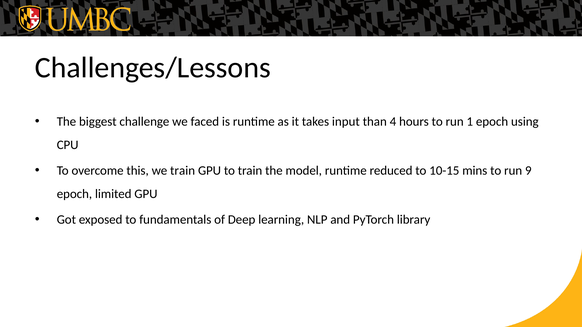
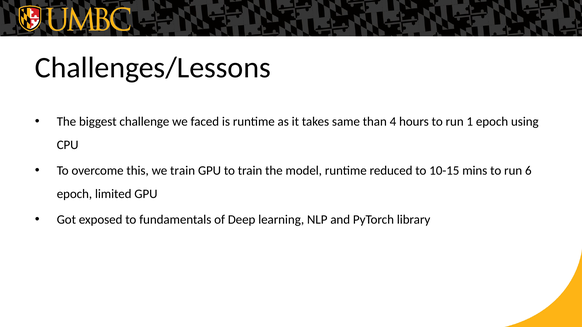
input: input -> same (346, 122)
9: 9 -> 6 (528, 171)
